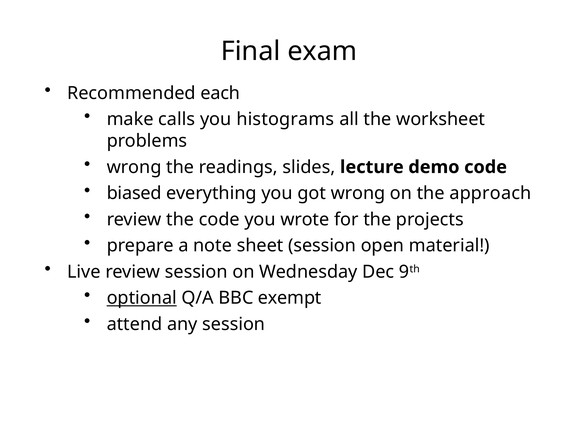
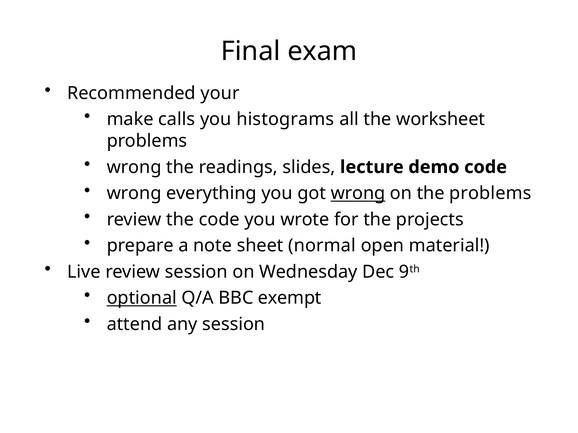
each: each -> your (220, 93)
biased: biased -> wrong (134, 194)
wrong underline: none -> present (358, 194)
the approach: approach -> problems (490, 194)
sheet session: session -> normal (322, 246)
